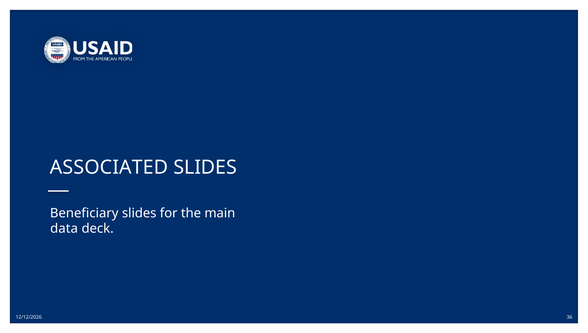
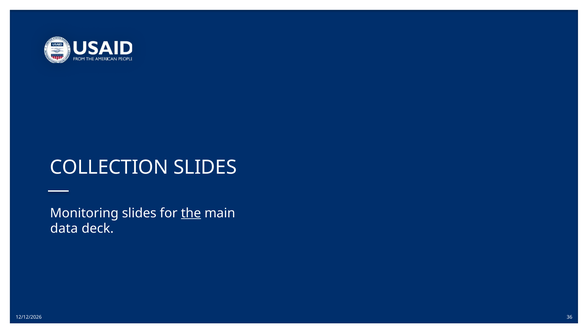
ASSOCIATED: ASSOCIATED -> COLLECTION (109, 167)
Beneficiary: Beneficiary -> Monitoring (84, 213)
the underline: none -> present (191, 213)
